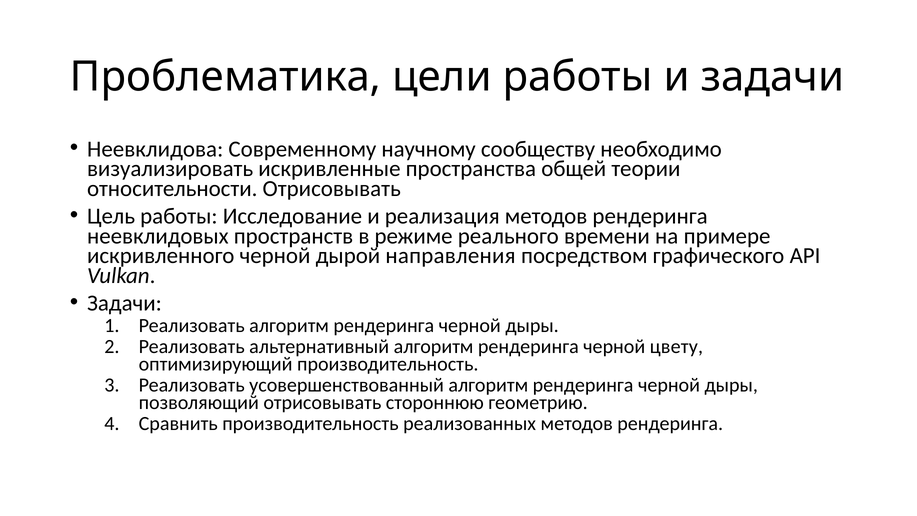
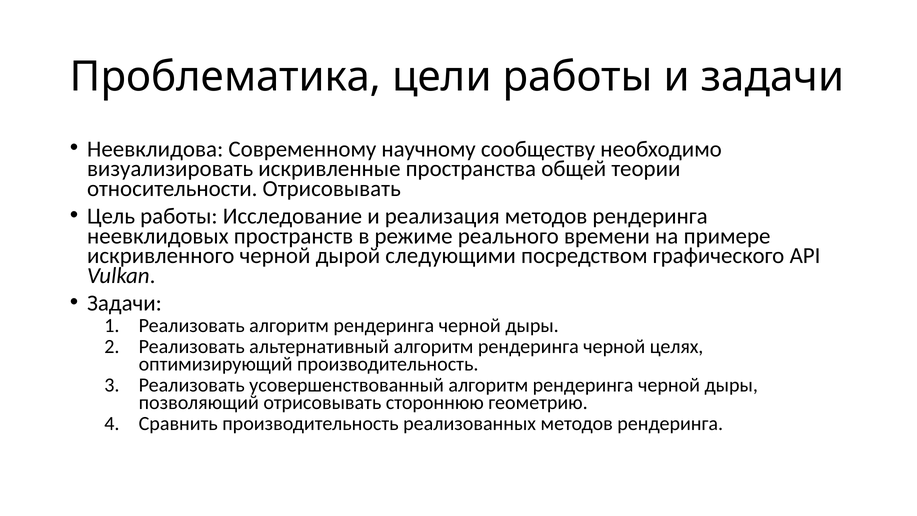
направления: направления -> следующими (451, 256)
цвету: цвету -> целях (677, 347)
